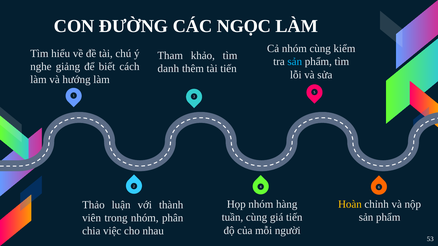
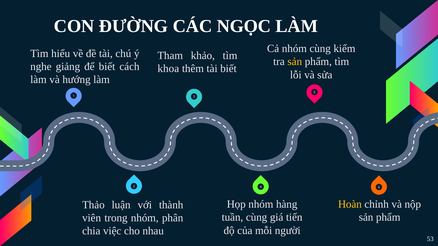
sản colour: light blue -> yellow (295, 62)
danh: danh -> khoa (168, 69)
tài tiến: tiến -> biết (228, 69)
